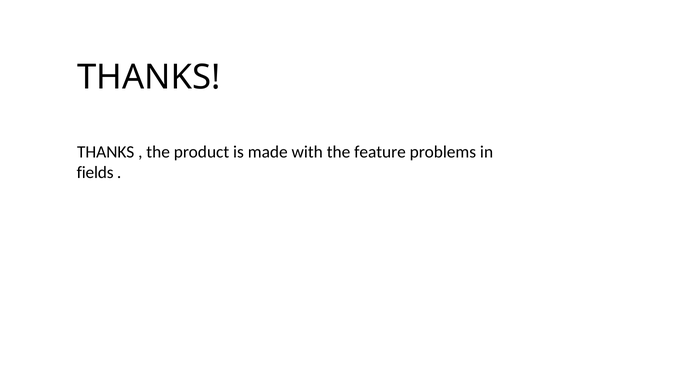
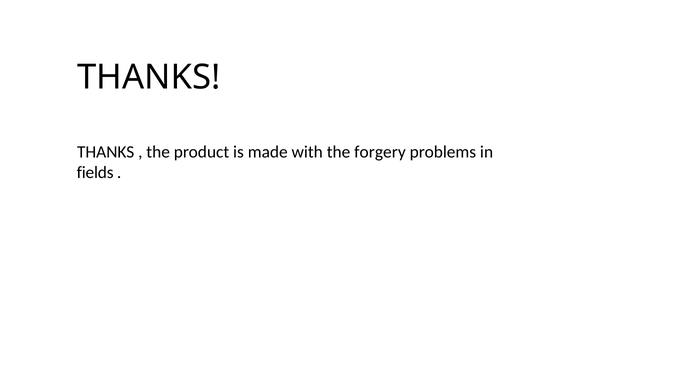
feature: feature -> forgery (380, 152)
